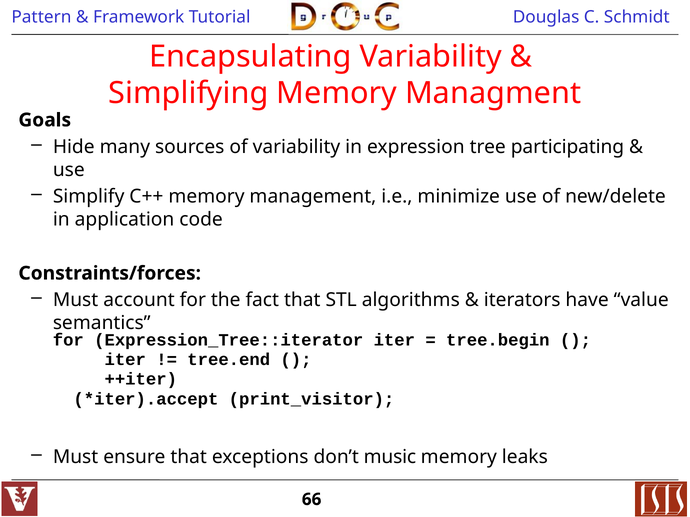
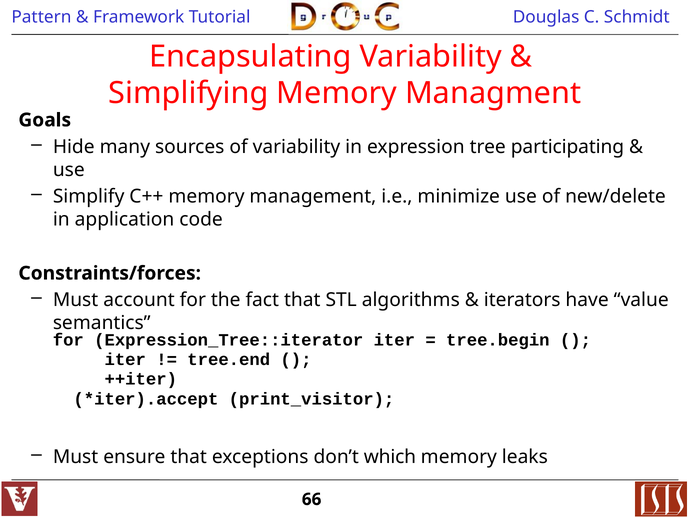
music: music -> which (390, 458)
